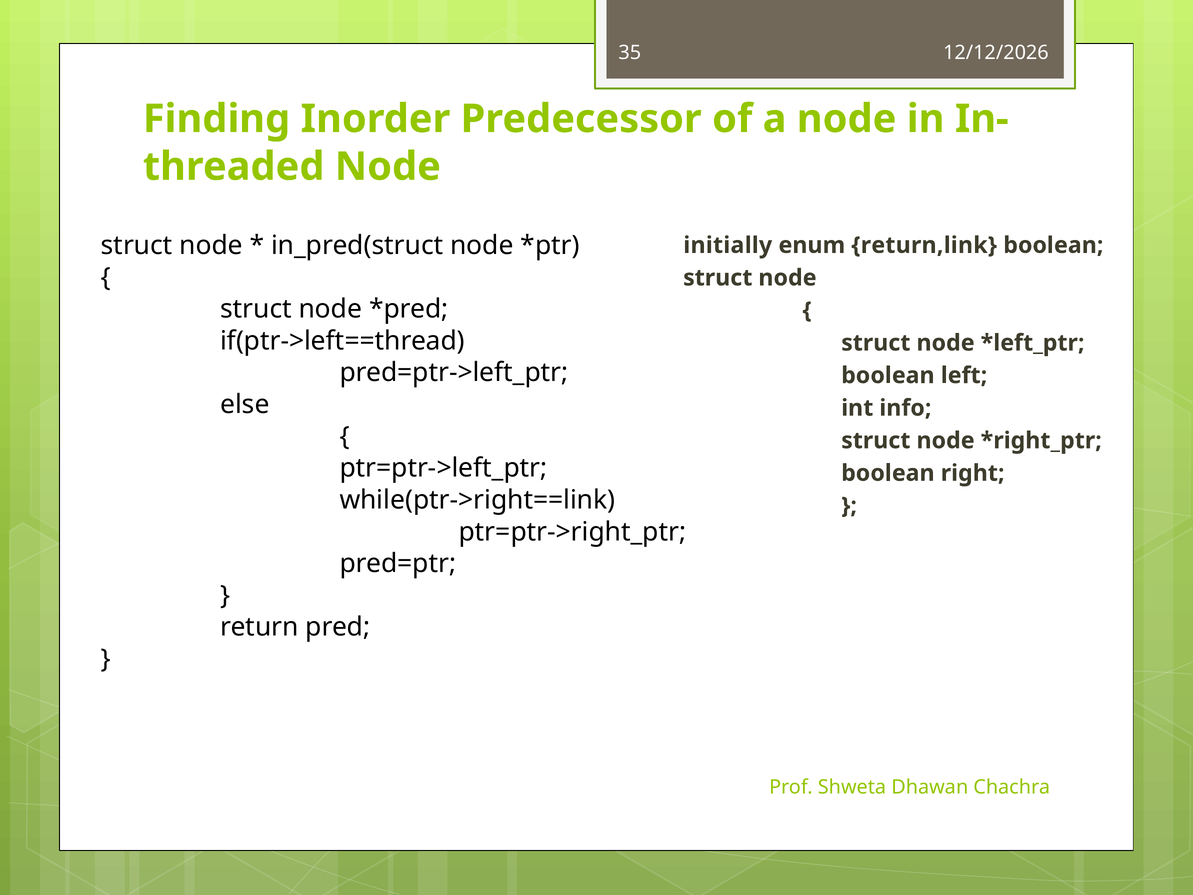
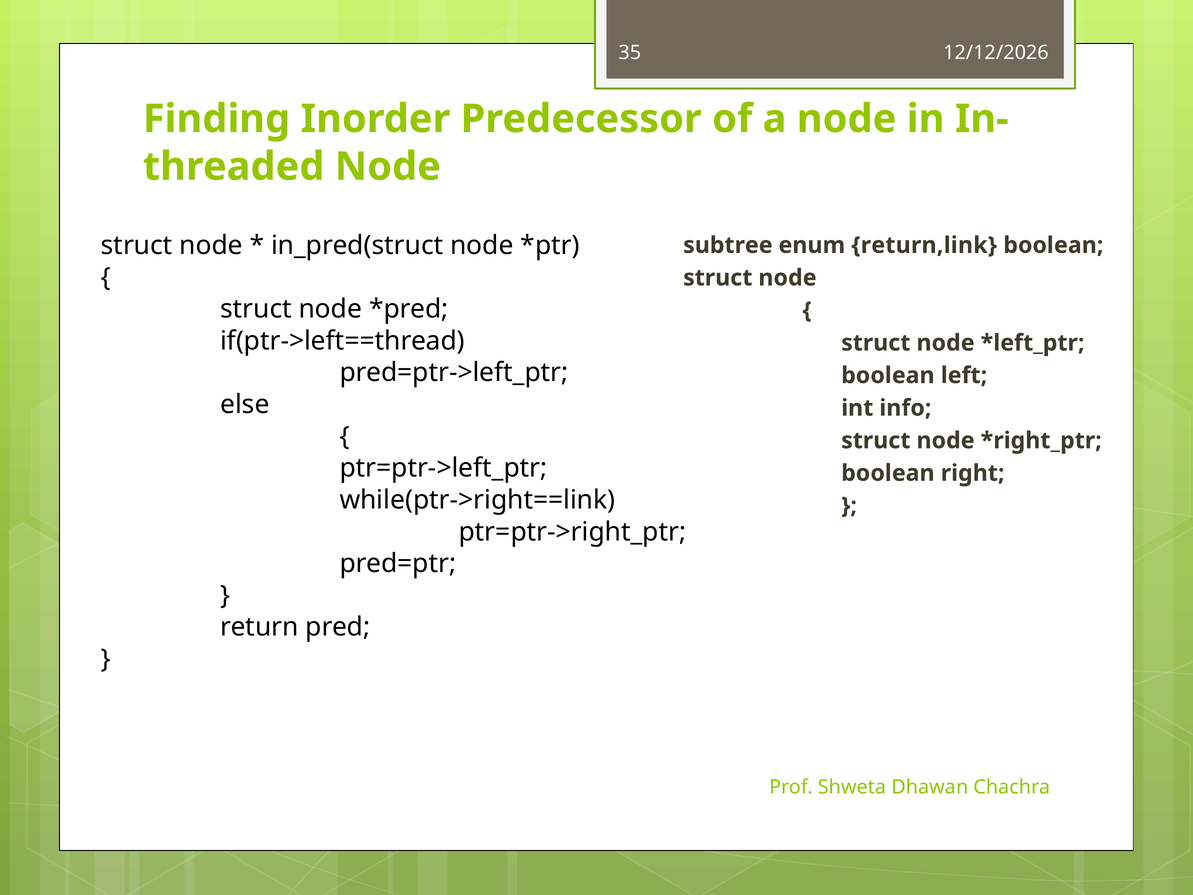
initially: initially -> subtree (728, 245)
